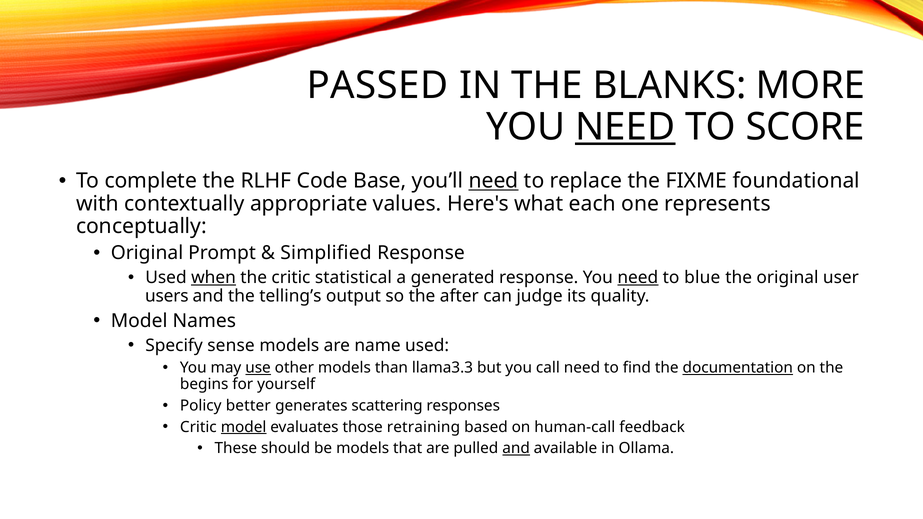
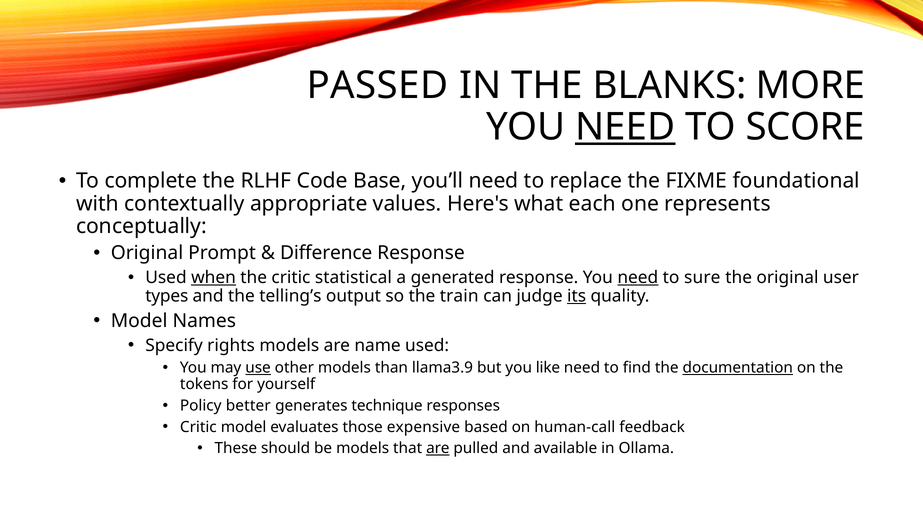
need underline: present -> none (494, 181)
Simplified: Simplified -> Difference (326, 253)
blue: blue -> sure (702, 278)
users: users -> types (167, 296)
after: after -> train (459, 296)
its underline: none -> present (577, 296)
sense: sense -> rights (231, 345)
llama3.3: llama3.3 -> llama3.9 (442, 368)
call: call -> like (548, 368)
begins: begins -> tokens (204, 384)
scattering: scattering -> technique (387, 406)
model underline: present -> none (244, 427)
retraining: retraining -> expensive (423, 427)
are underline: none -> present (438, 449)
and underline: present -> none (516, 449)
